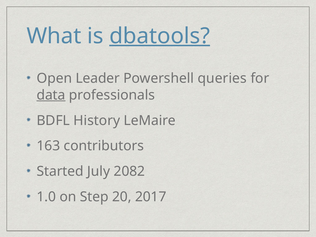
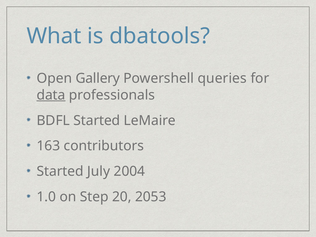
dbatools underline: present -> none (160, 36)
Leader: Leader -> Gallery (98, 78)
BDFL History: History -> Started (97, 120)
2082: 2082 -> 2004 (129, 171)
2017: 2017 -> 2053 (151, 197)
